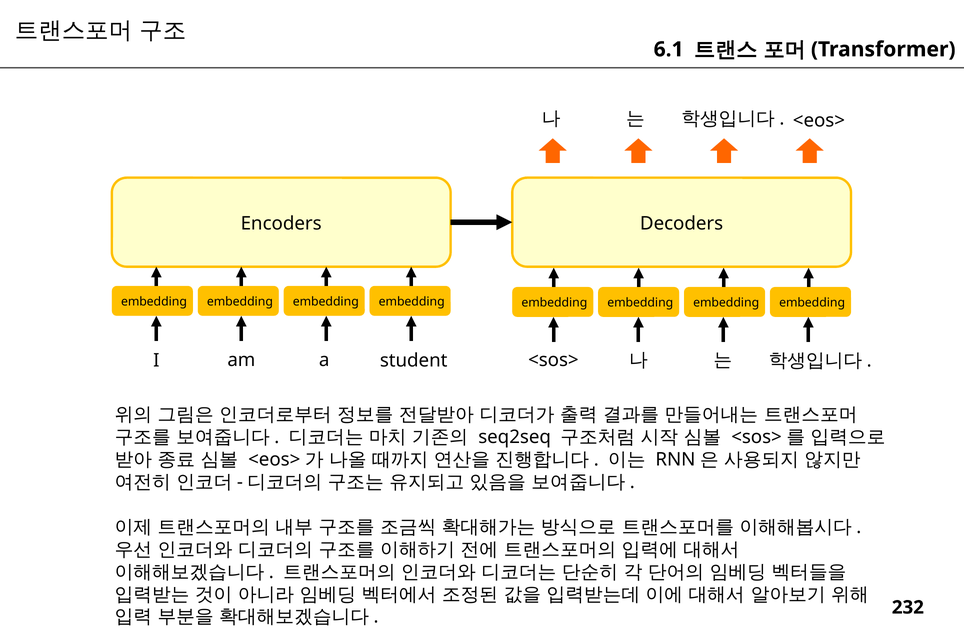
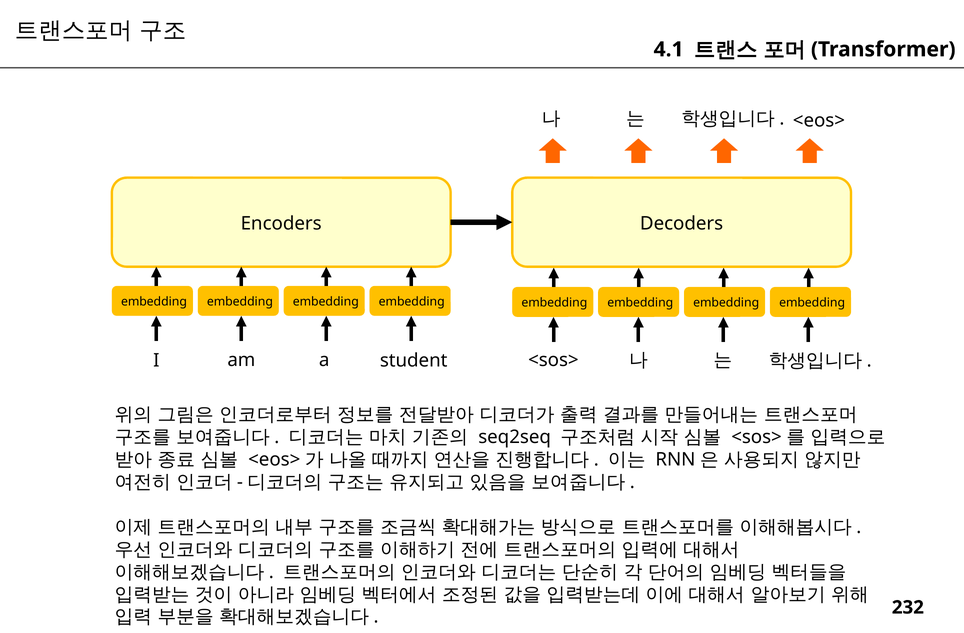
6.1: 6.1 -> 4.1 (669, 49)
